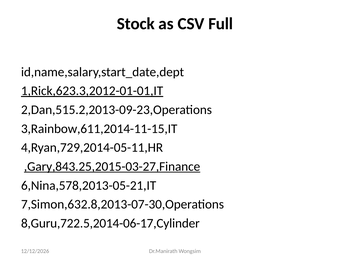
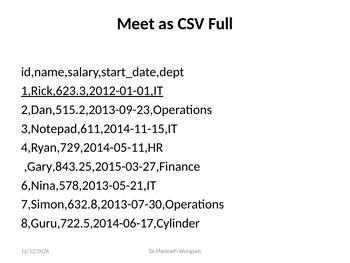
Stock: Stock -> Meet (136, 24)
3,Rainbow,611,2014-11-15,IT: 3,Rainbow,611,2014-11-15,IT -> 3,Notepad,611,2014-11-15,IT (99, 128)
,Gary,843.25,2015-03-27,Finance underline: present -> none (112, 166)
